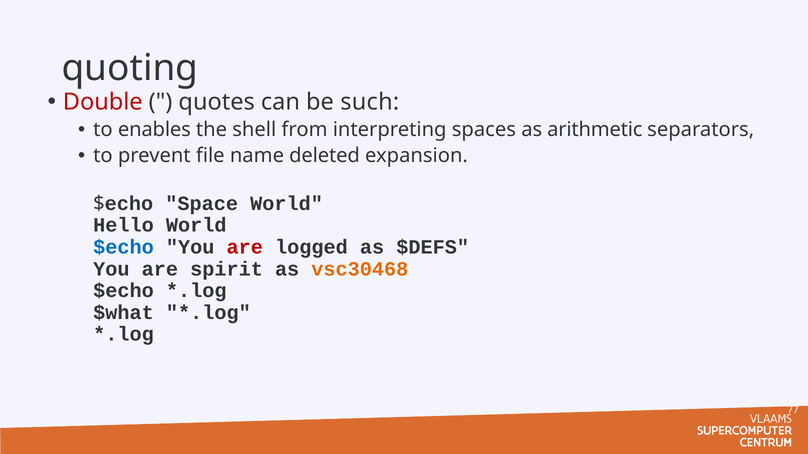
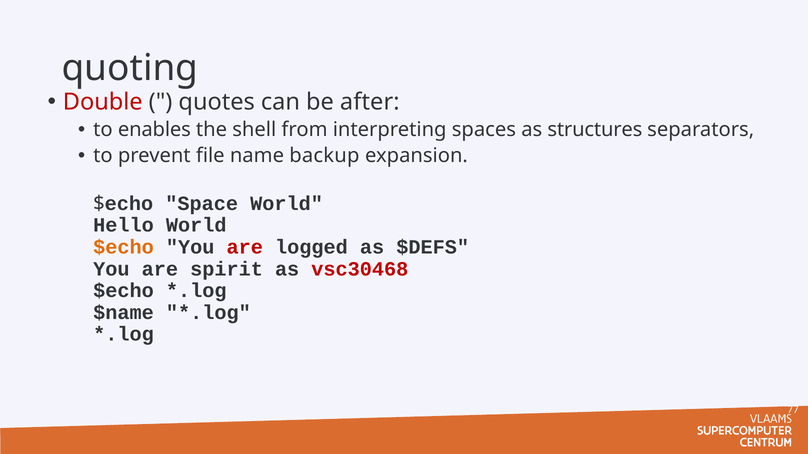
such: such -> after (370, 102)
arithmetic: arithmetic -> structures (595, 130)
deleted: deleted -> backup (324, 156)
$echo colour: blue -> orange (123, 247)
vsc30468 colour: orange -> red (360, 269)
$what: $what -> $name (123, 313)
